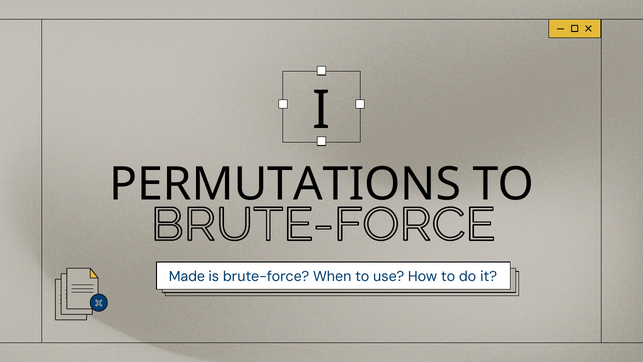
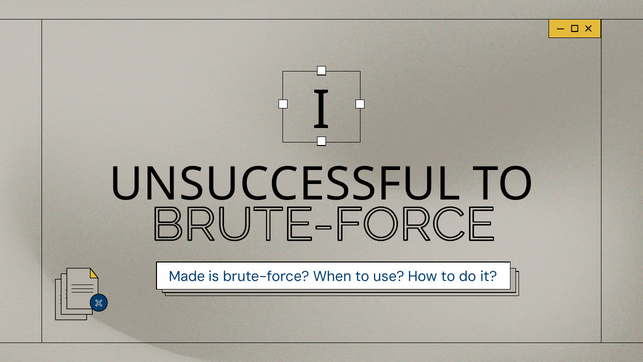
PERMUTATIONS: PERMUTATIONS -> UNSUCCESSFUL (285, 184)
